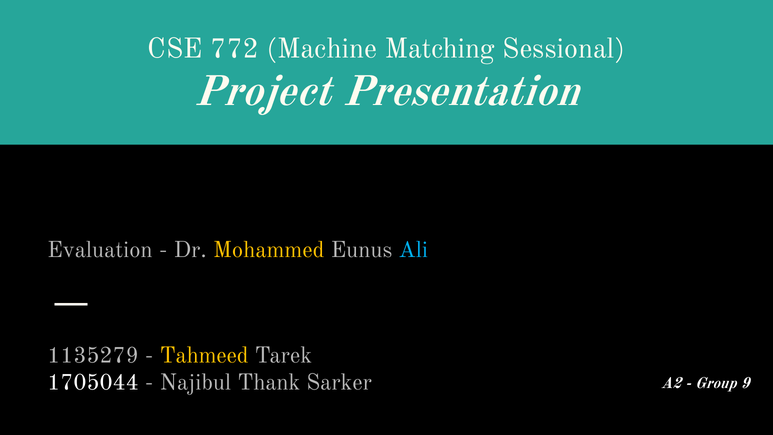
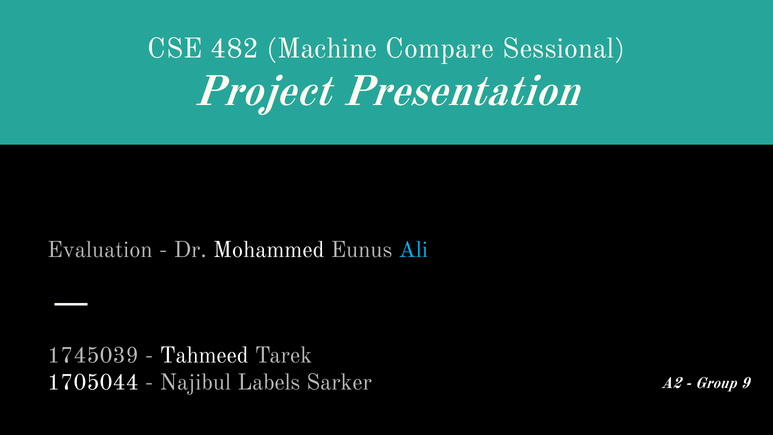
772: 772 -> 482 (235, 49)
Matching: Matching -> Compare (440, 49)
Mohammed colour: yellow -> white (269, 250)
1135279: 1135279 -> 1745039 (93, 355)
Tahmeed colour: yellow -> white (204, 355)
Thank: Thank -> Labels (269, 382)
